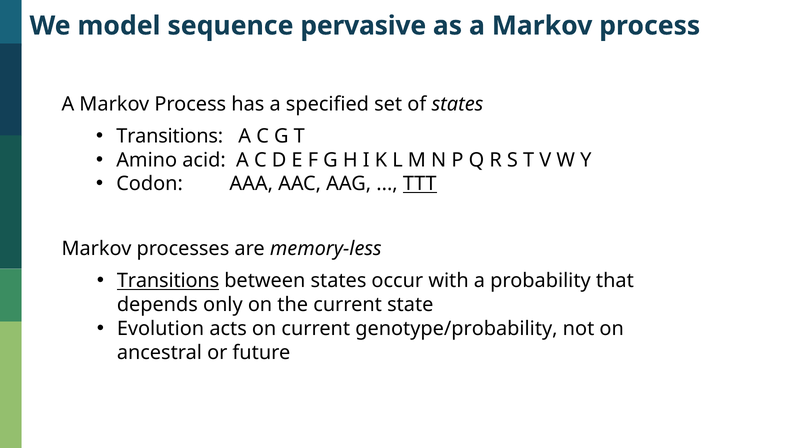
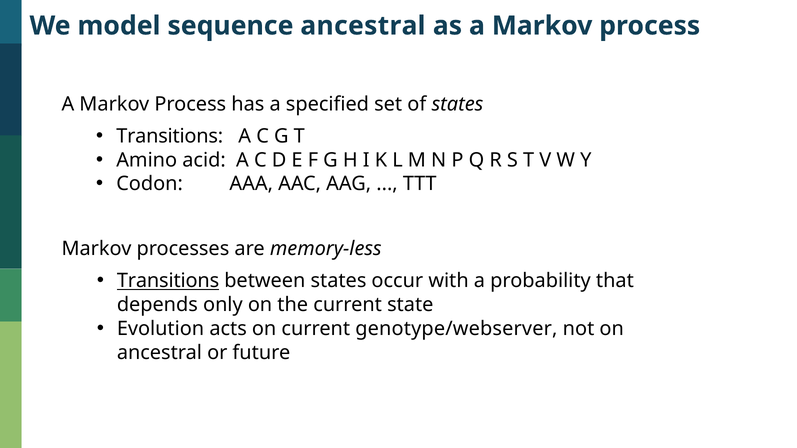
sequence pervasive: pervasive -> ancestral (363, 26)
TTT underline: present -> none (420, 184)
genotype/probability: genotype/probability -> genotype/webserver (456, 329)
